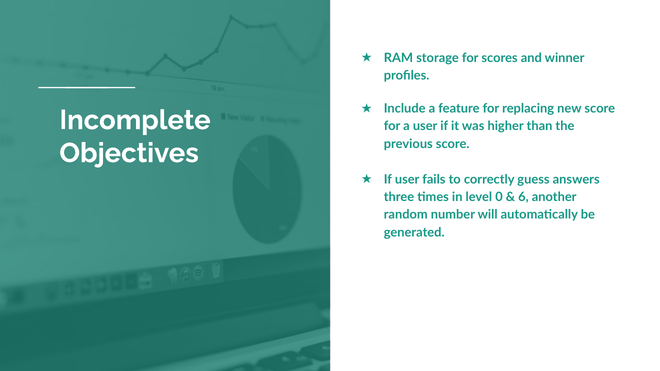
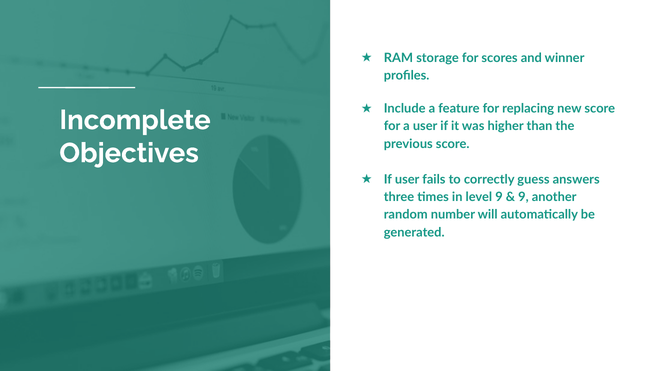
level 0: 0 -> 9 (499, 197)
6: 6 -> 9 (523, 197)
